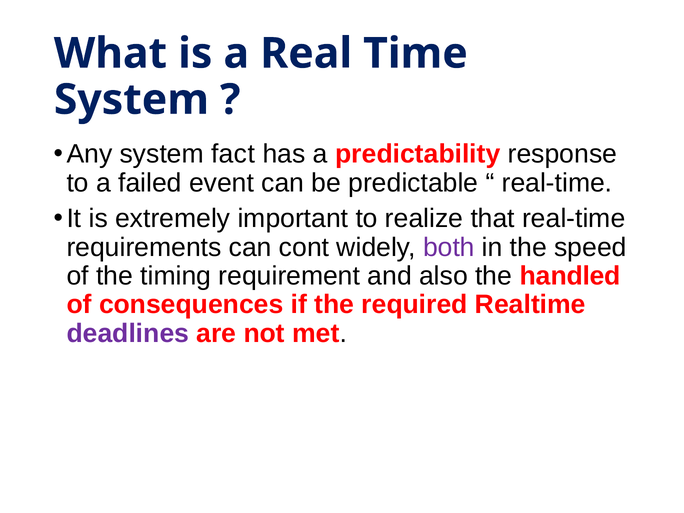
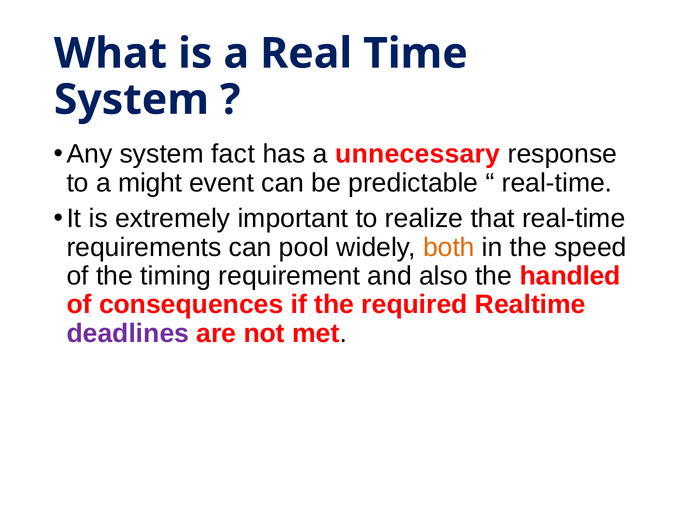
predictability: predictability -> unnecessary (418, 154)
failed: failed -> might (150, 183)
cont: cont -> pool (304, 247)
both colour: purple -> orange (449, 247)
